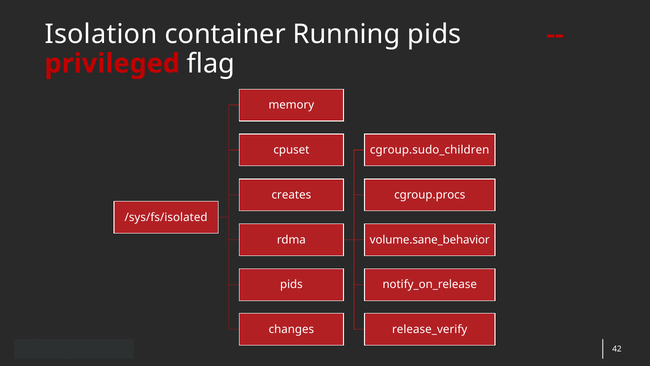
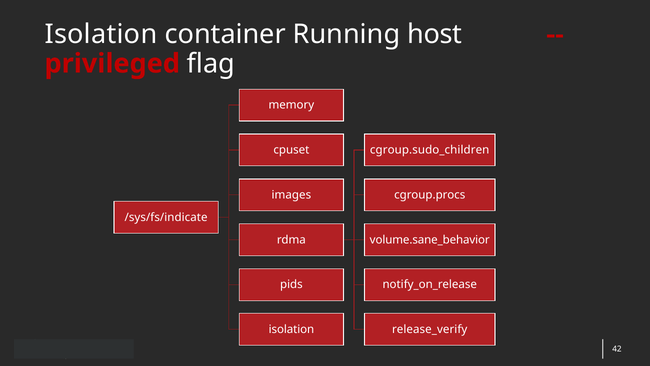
Running pids: pids -> host (435, 34)
creates: creates -> images (291, 195)
/sys/fs/isolated: /sys/fs/isolated -> /sys/fs/indicate (166, 217)
changes: changes -> isolation (291, 329)
